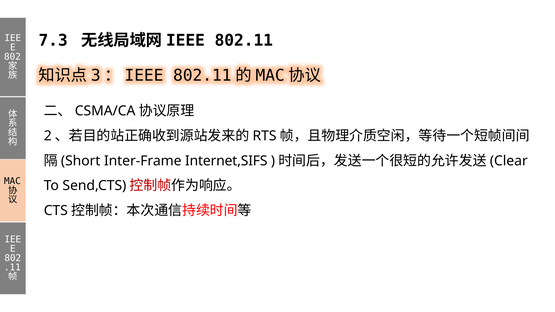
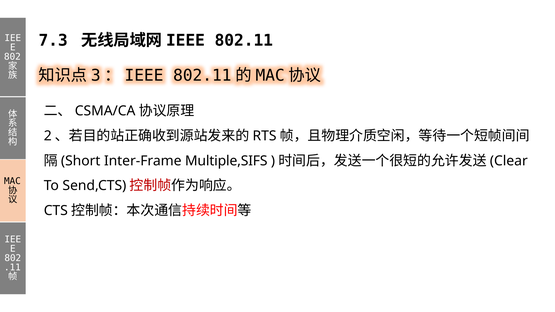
Internet,SIFS: Internet,SIFS -> Multiple,SIFS (226, 161)
